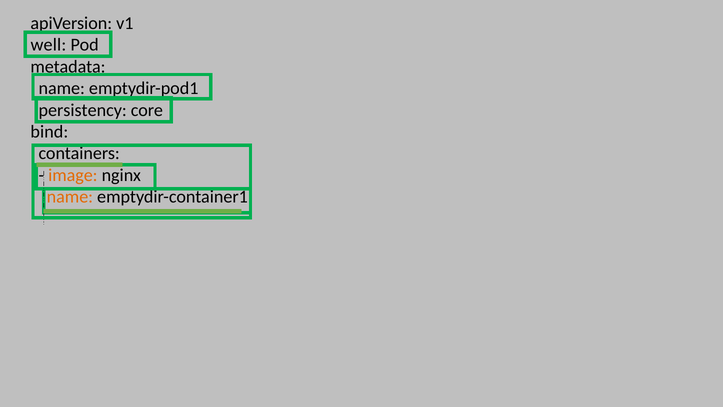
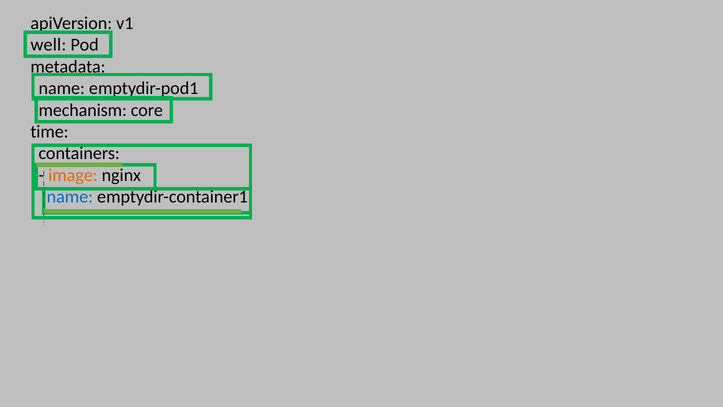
persistency: persistency -> mechanism (83, 110)
bind: bind -> time (49, 132)
name colour: orange -> blue (70, 197)
